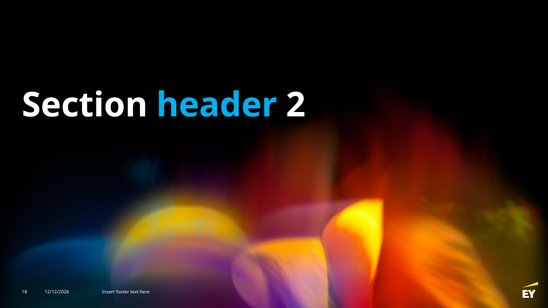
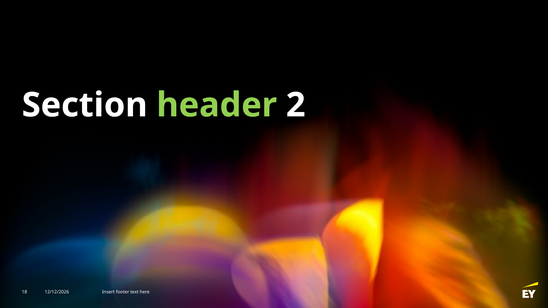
header colour: light blue -> light green (217, 105)
